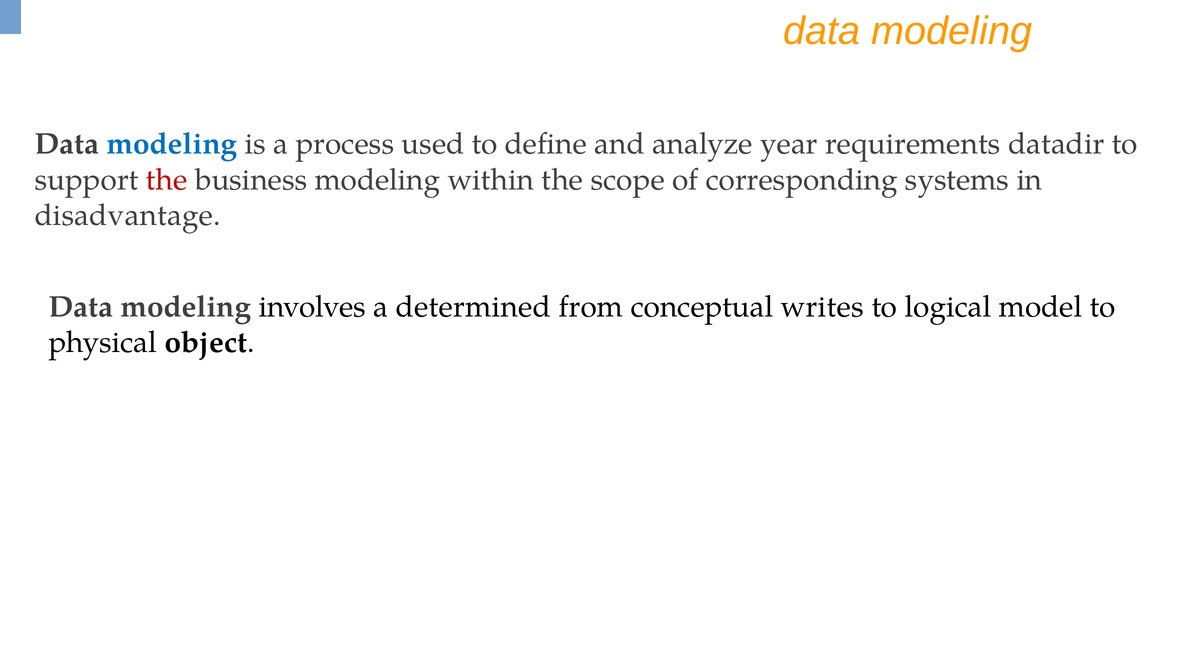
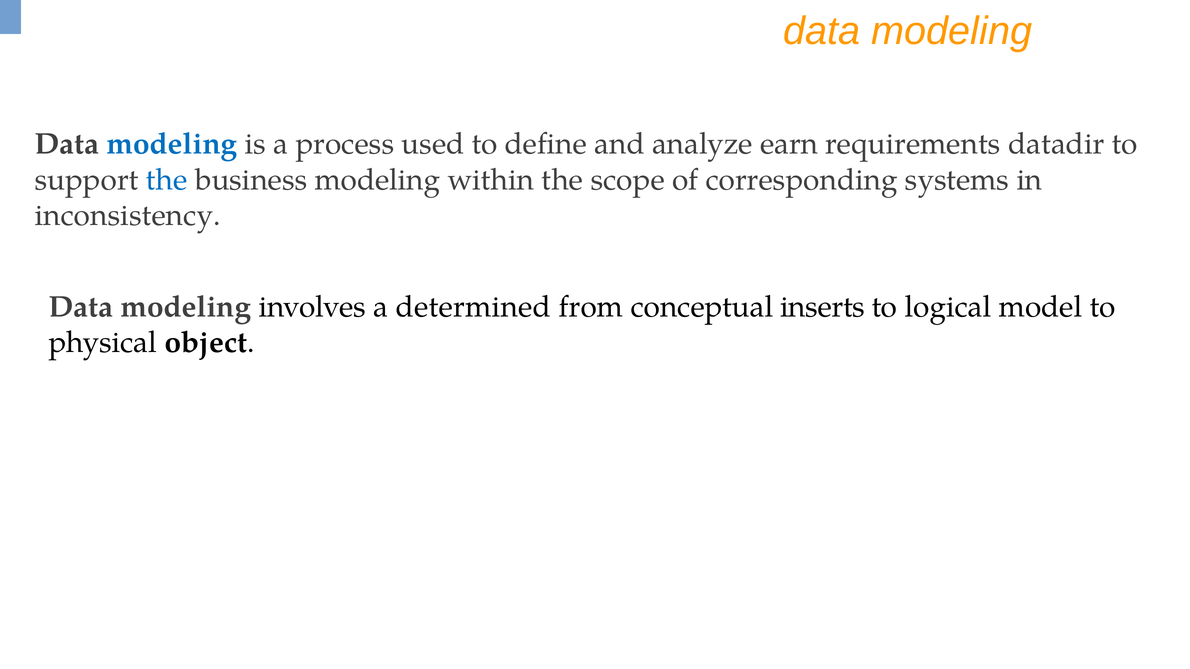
year: year -> earn (789, 144)
the colour: red -> blue (167, 180)
disadvantage: disadvantage -> inconsistency (128, 216)
writes: writes -> inserts (823, 307)
